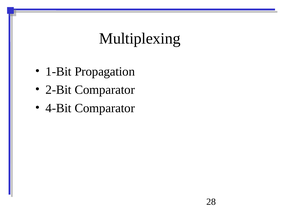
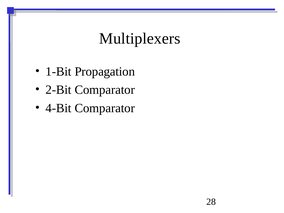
Multiplexing: Multiplexing -> Multiplexers (140, 38)
